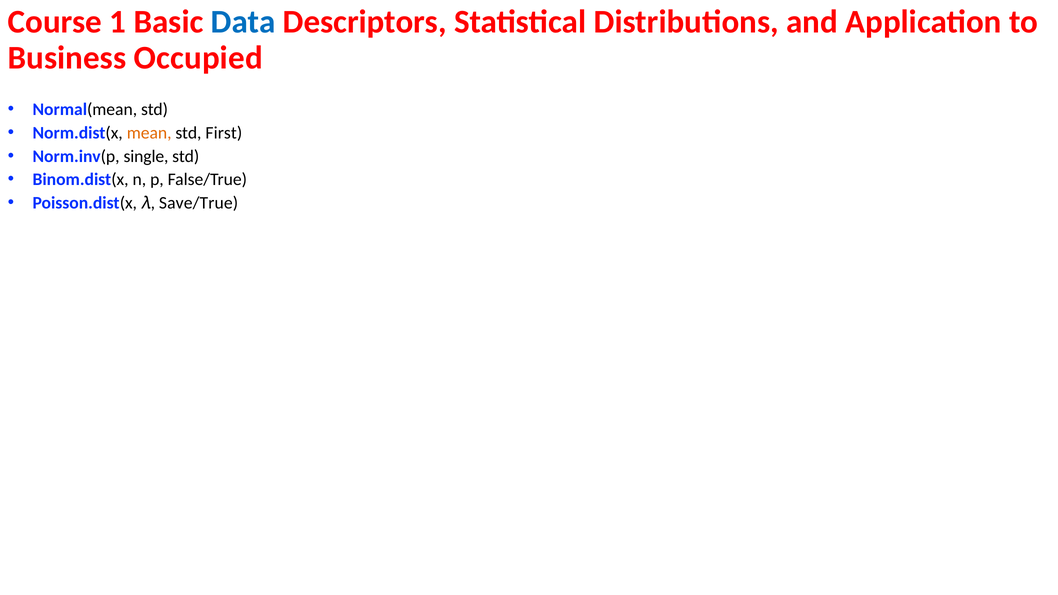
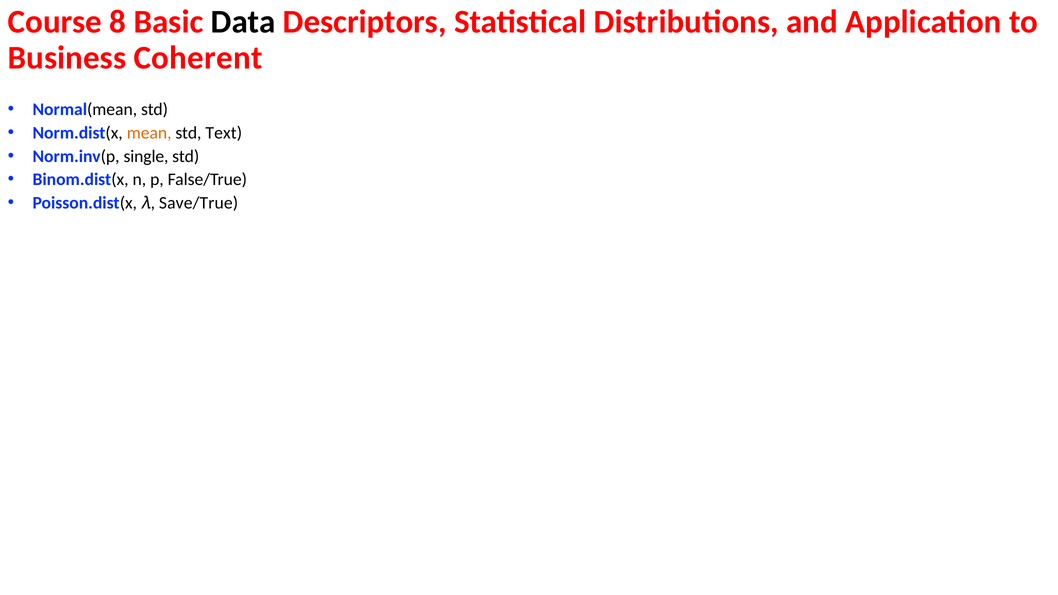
1: 1 -> 8 (118, 22)
Data colour: blue -> black (243, 22)
Occupied: Occupied -> Coherent (198, 58)
First: First -> Text (224, 133)
